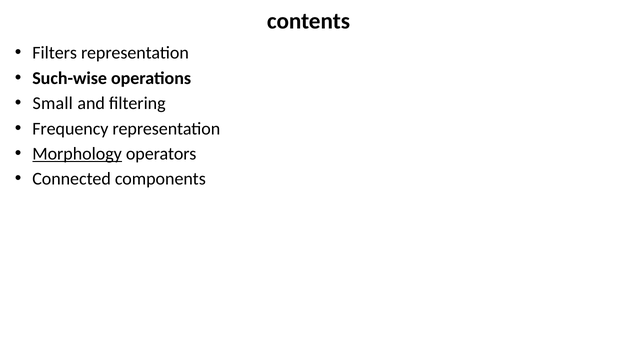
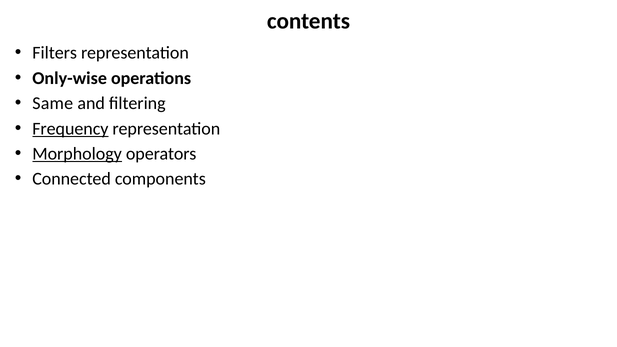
Such-wise: Such-wise -> Only-wise (70, 78)
Small: Small -> Same (53, 103)
Frequency underline: none -> present (70, 129)
